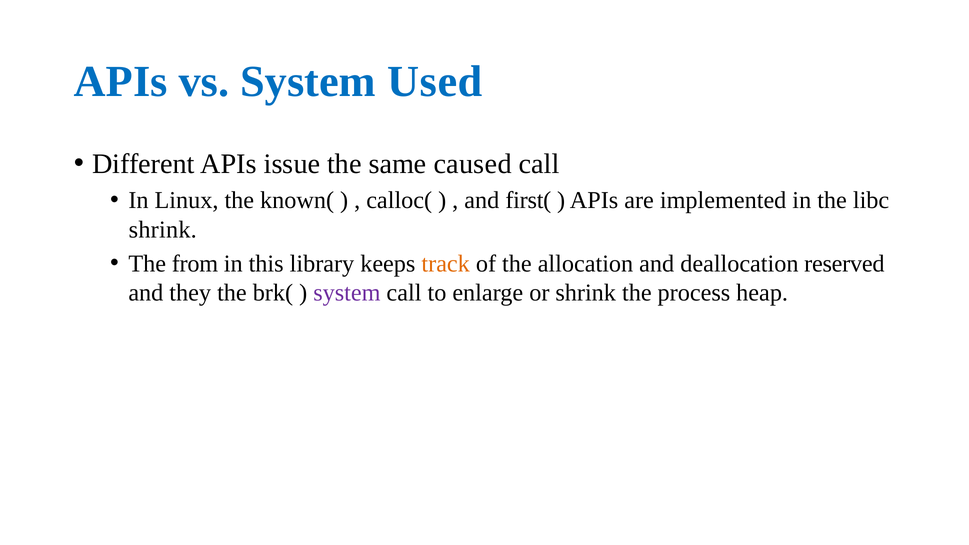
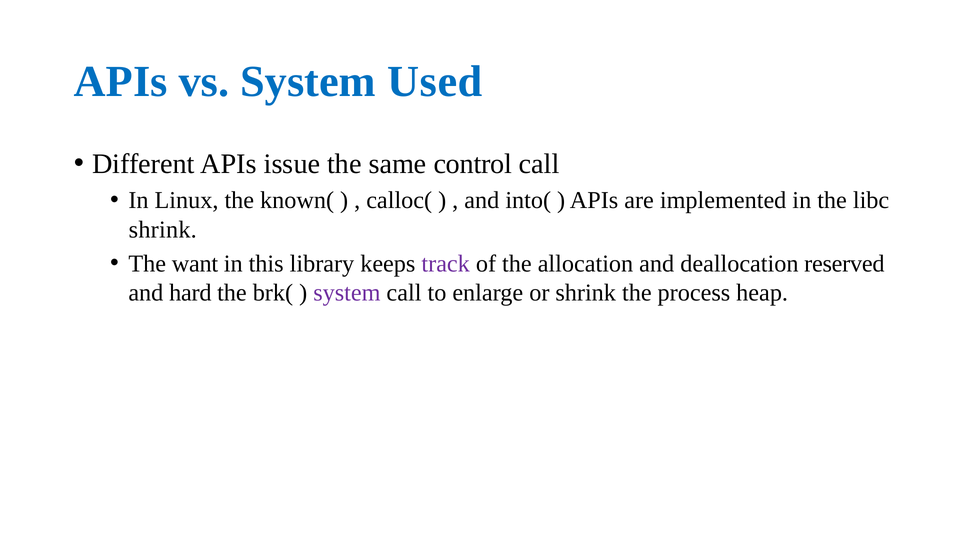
caused: caused -> control (473, 164)
first(: first( -> into( (528, 200)
from: from -> want (195, 264)
track colour: orange -> purple (446, 264)
they: they -> hard (190, 293)
